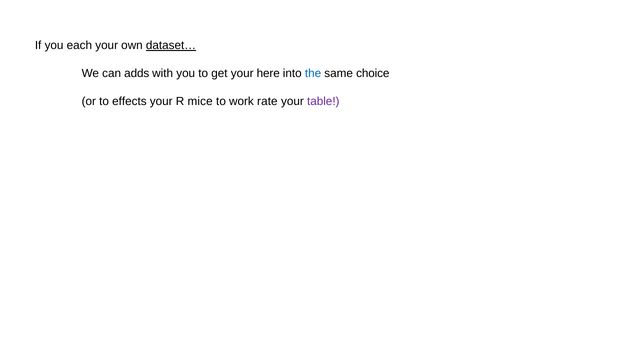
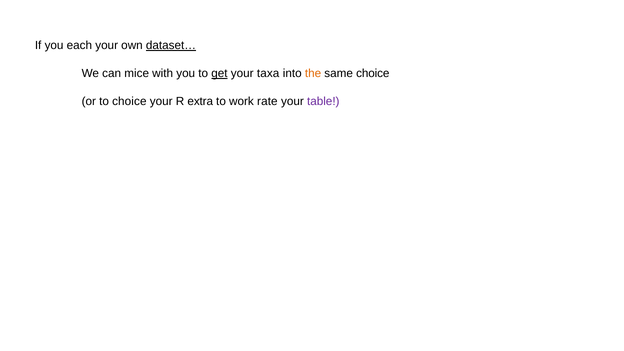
adds: adds -> mice (137, 73)
get underline: none -> present (219, 73)
here: here -> taxa (268, 73)
the colour: blue -> orange (313, 73)
to effects: effects -> choice (129, 102)
mice: mice -> extra (200, 102)
